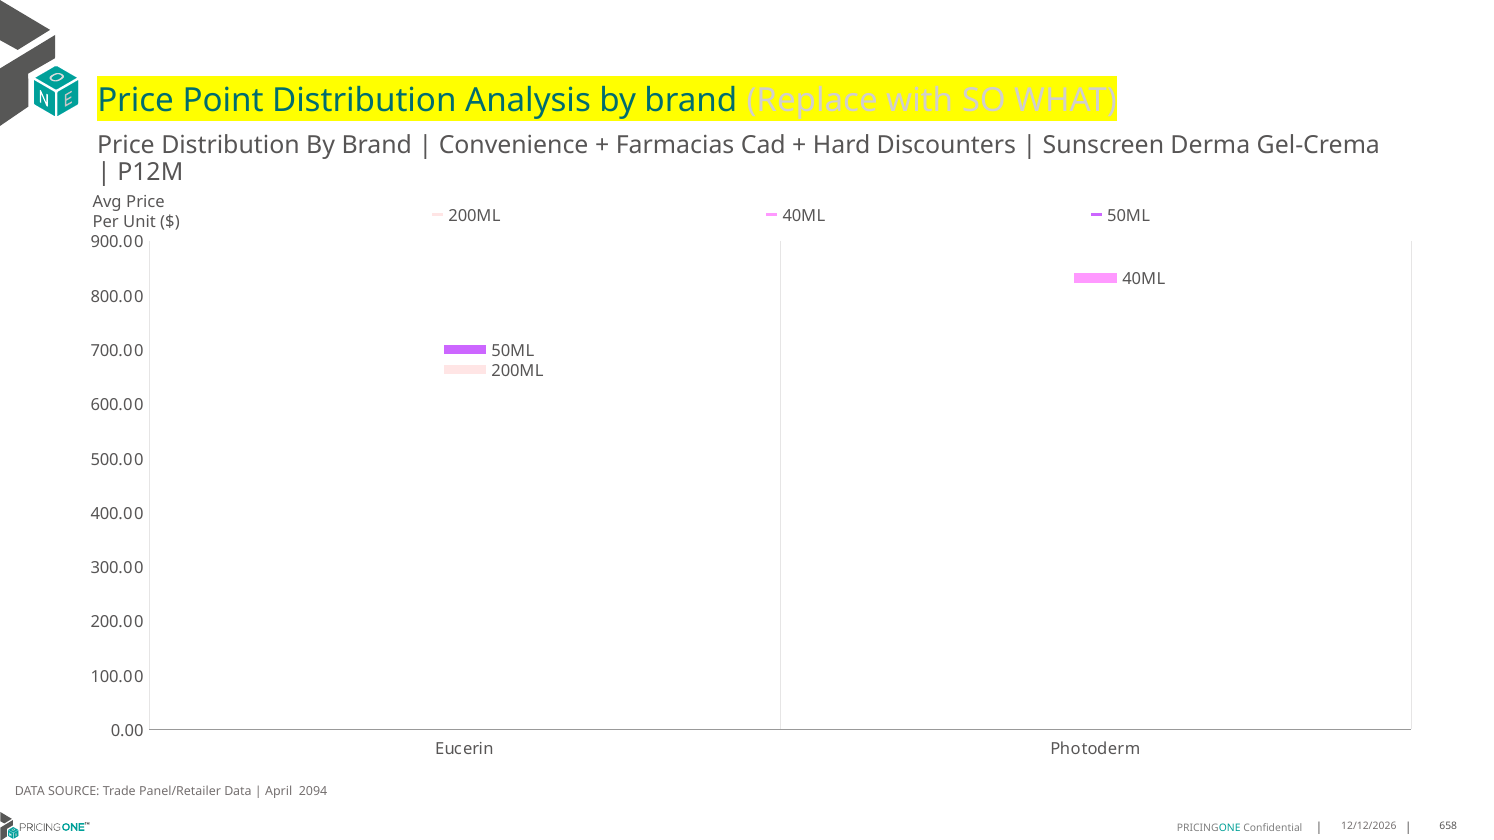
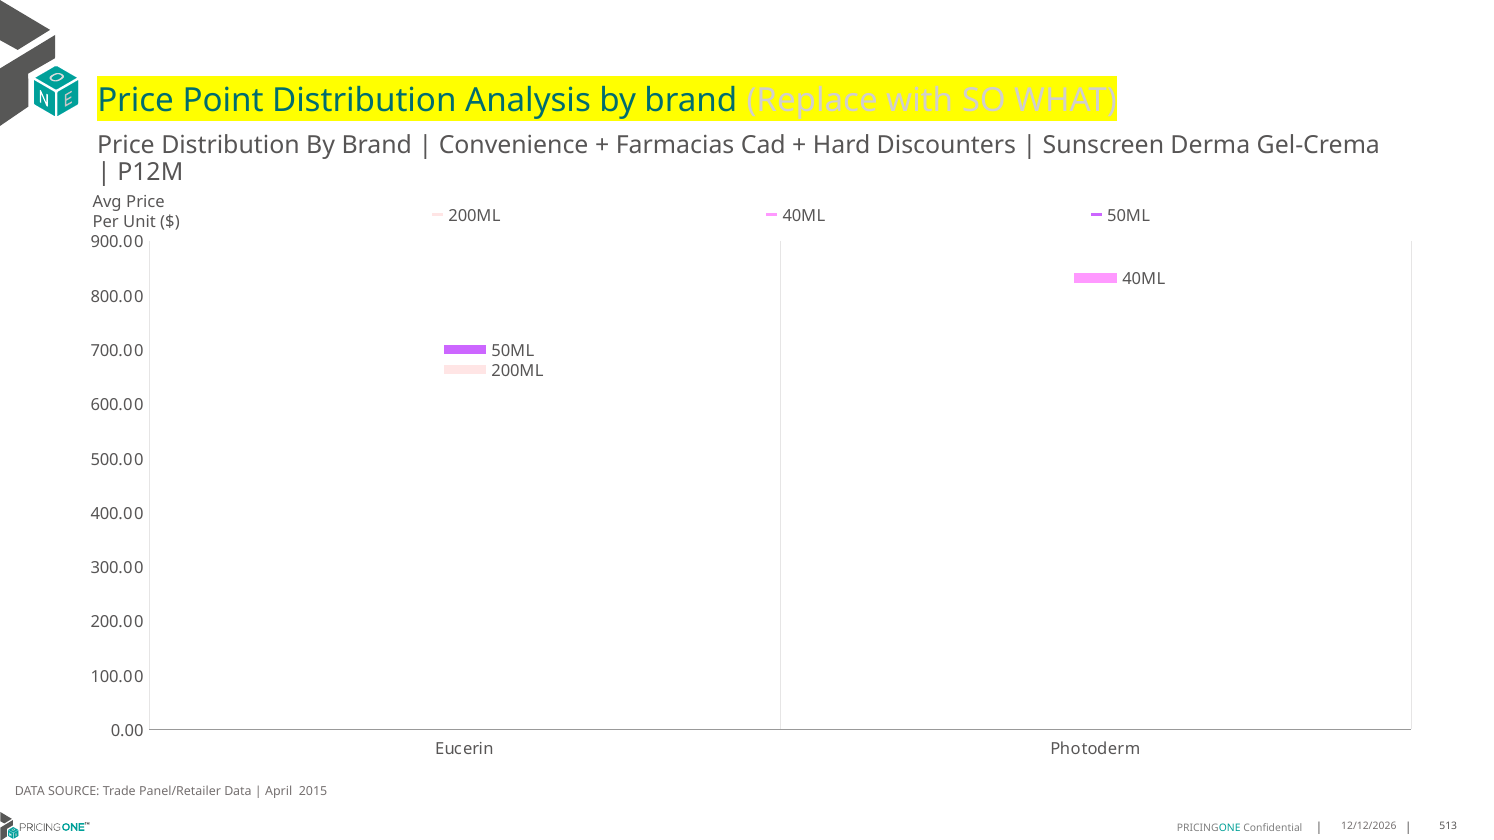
2094: 2094 -> 2015 (313, 792)
658: 658 -> 513 (1448, 826)
